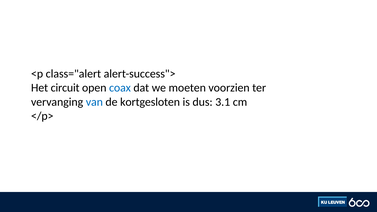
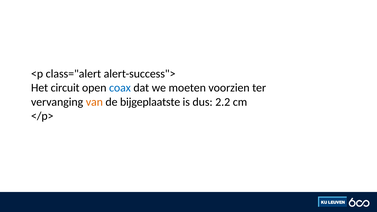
van colour: blue -> orange (94, 102)
kortgesloten: kortgesloten -> bijgeplaatste (150, 102)
3.1: 3.1 -> 2.2 (223, 102)
